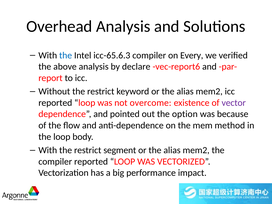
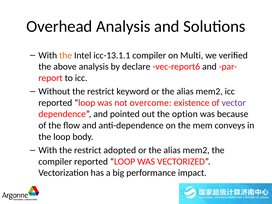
the colour: blue -> orange (66, 55)
icc-65.6.3: icc-65.6.3 -> icc-13.1.1 (112, 55)
Every: Every -> Multi (192, 55)
method: method -> conveys (230, 125)
segment: segment -> adopted (120, 150)
